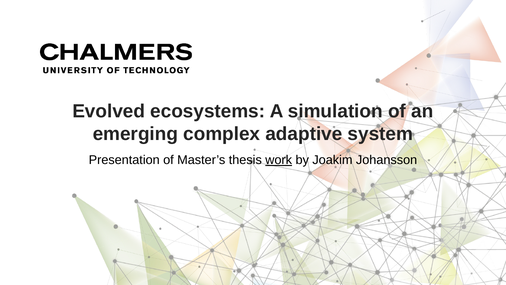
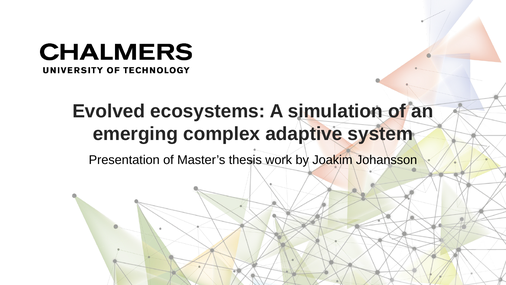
work underline: present -> none (279, 160)
